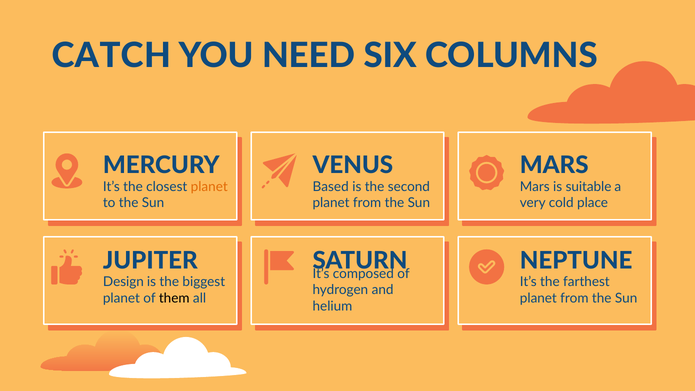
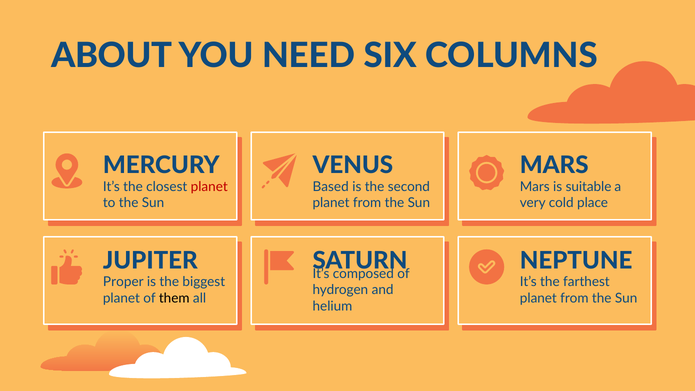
CATCH: CATCH -> ABOUT (112, 56)
planet colour: orange -> red (209, 187)
Design: Design -> Proper (123, 282)
